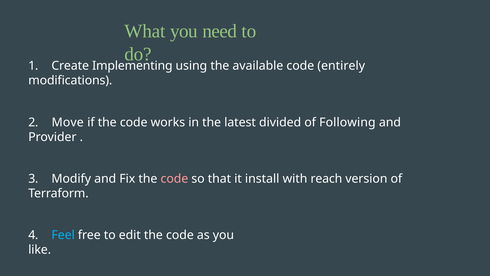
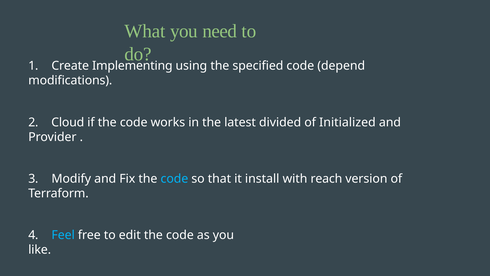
available: available -> specified (258, 66)
entirely: entirely -> depend (341, 66)
Move: Move -> Cloud (68, 122)
Following: Following -> Initialized (347, 122)
code colour: pink -> light blue (174, 178)
